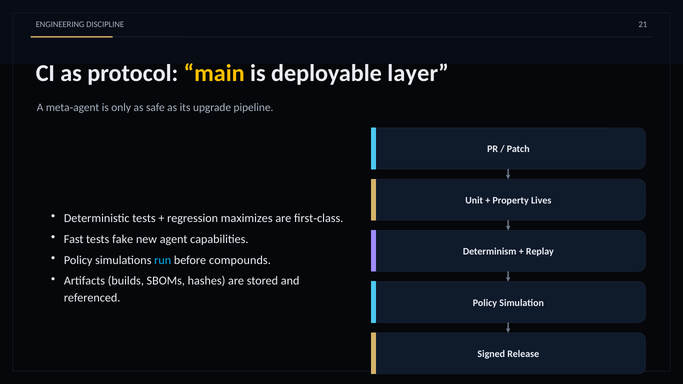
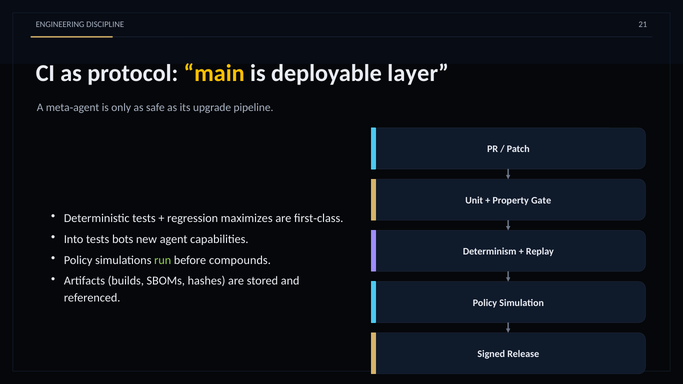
Lives: Lives -> Gate (541, 200)
Fast: Fast -> Into (74, 239)
fake: fake -> bots (123, 239)
run colour: light blue -> light green (163, 260)
